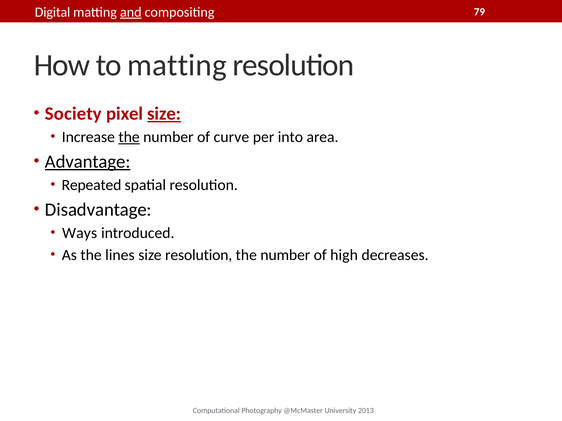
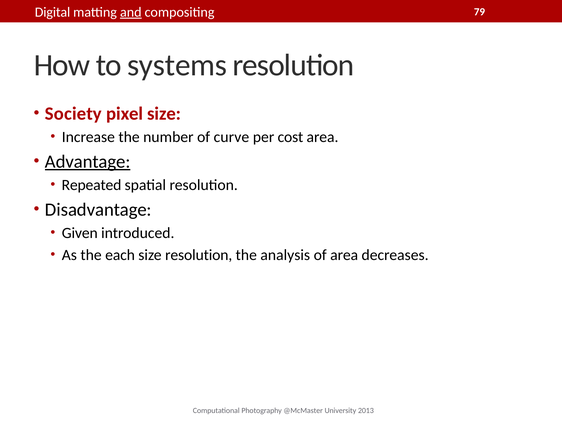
to matting: matting -> systems (177, 65)
size underline: present -> none (164, 114)
the underline: present -> none (129, 137)
into: into -> cost (290, 137)
Ways: Ways -> Given (80, 233)
lines: lines -> each (120, 255)
number: number -> analysis (285, 255)
of high: high -> area (344, 255)
